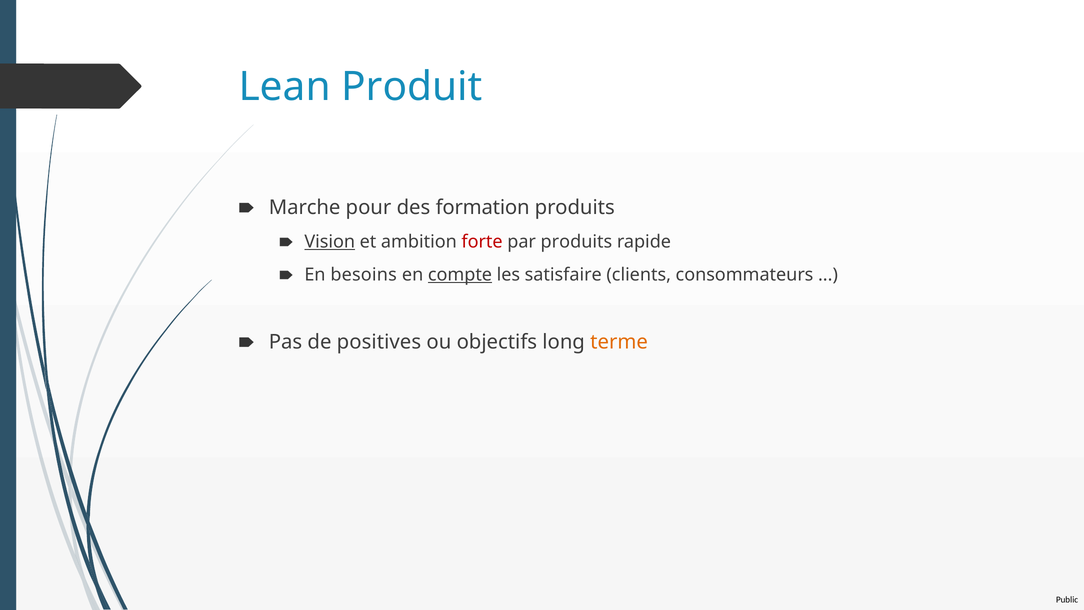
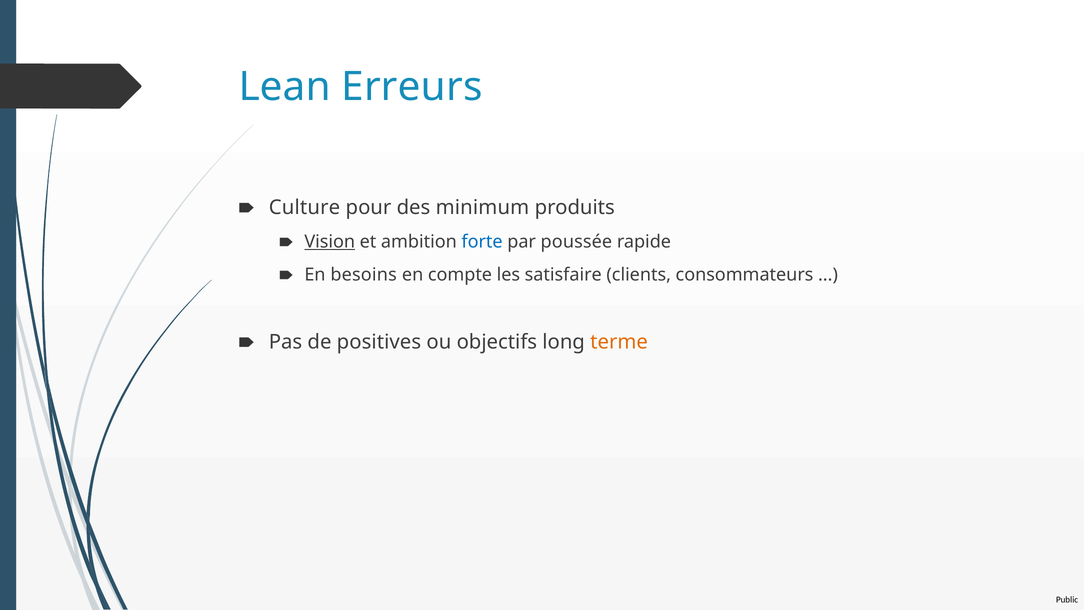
Produit: Produit -> Erreurs (412, 87)
Marche: Marche -> Culture (305, 207)
formation: formation -> minimum (482, 207)
forte colour: red -> blue (482, 242)
par produits: produits -> poussée (576, 242)
compte underline: present -> none (460, 274)
